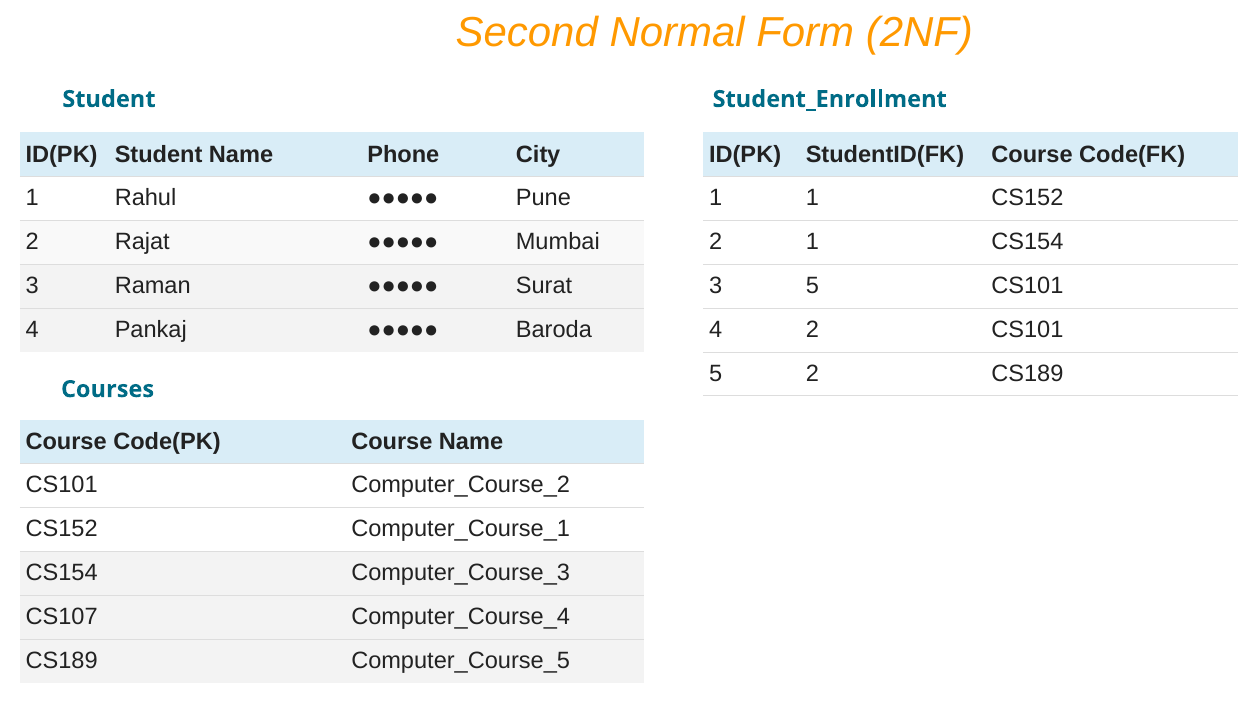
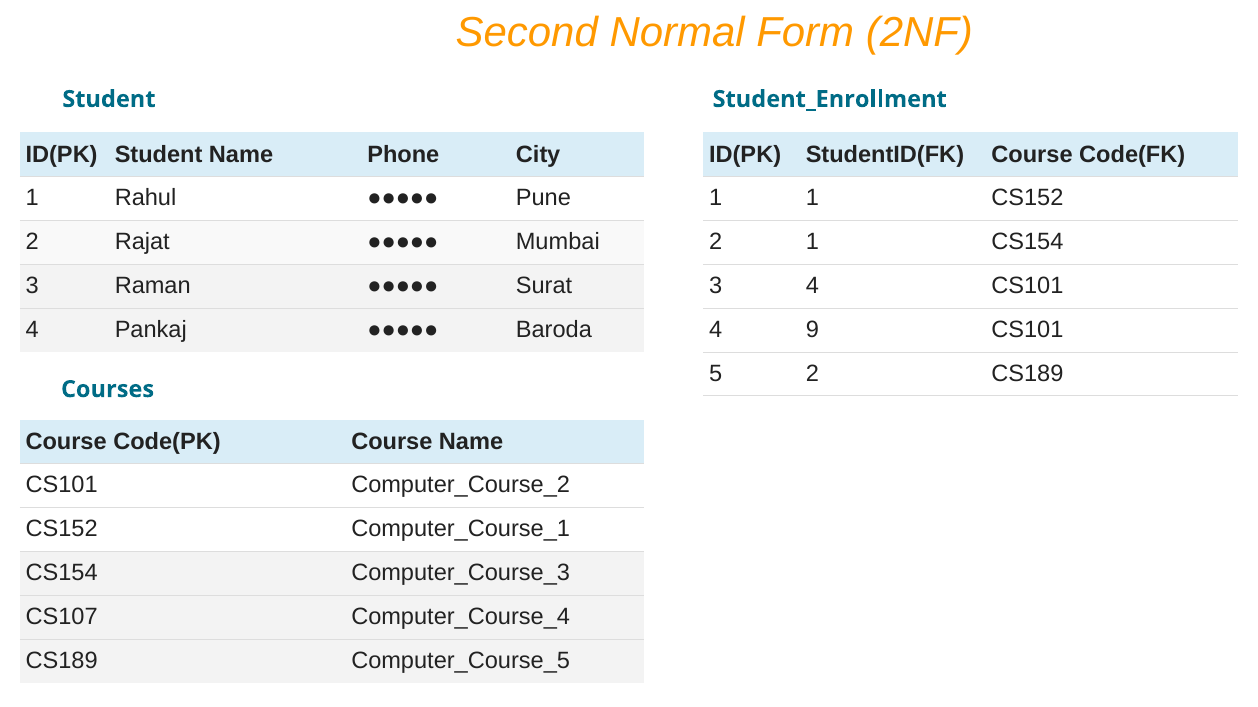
3 5: 5 -> 4 (812, 286)
4 2: 2 -> 9 (812, 330)
